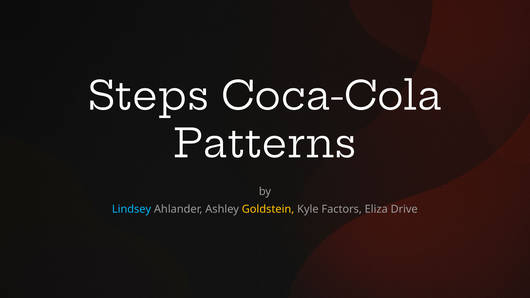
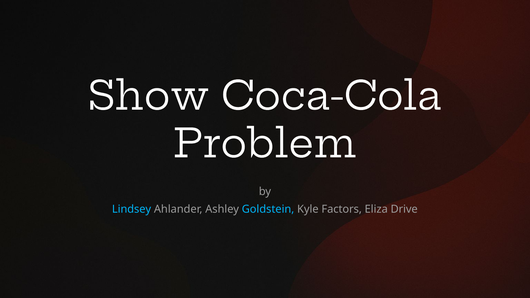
Steps: Steps -> Show (148, 97)
Patterns: Patterns -> Problem (265, 144)
Goldstein colour: yellow -> light blue (268, 209)
